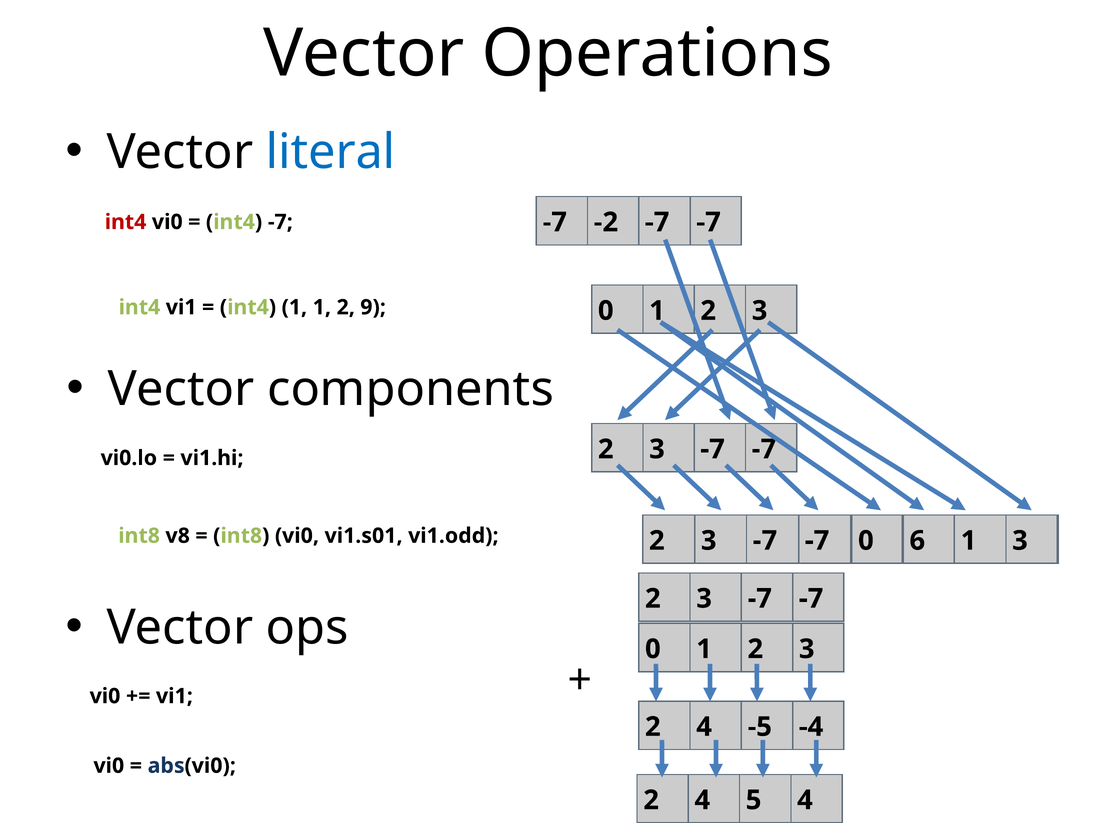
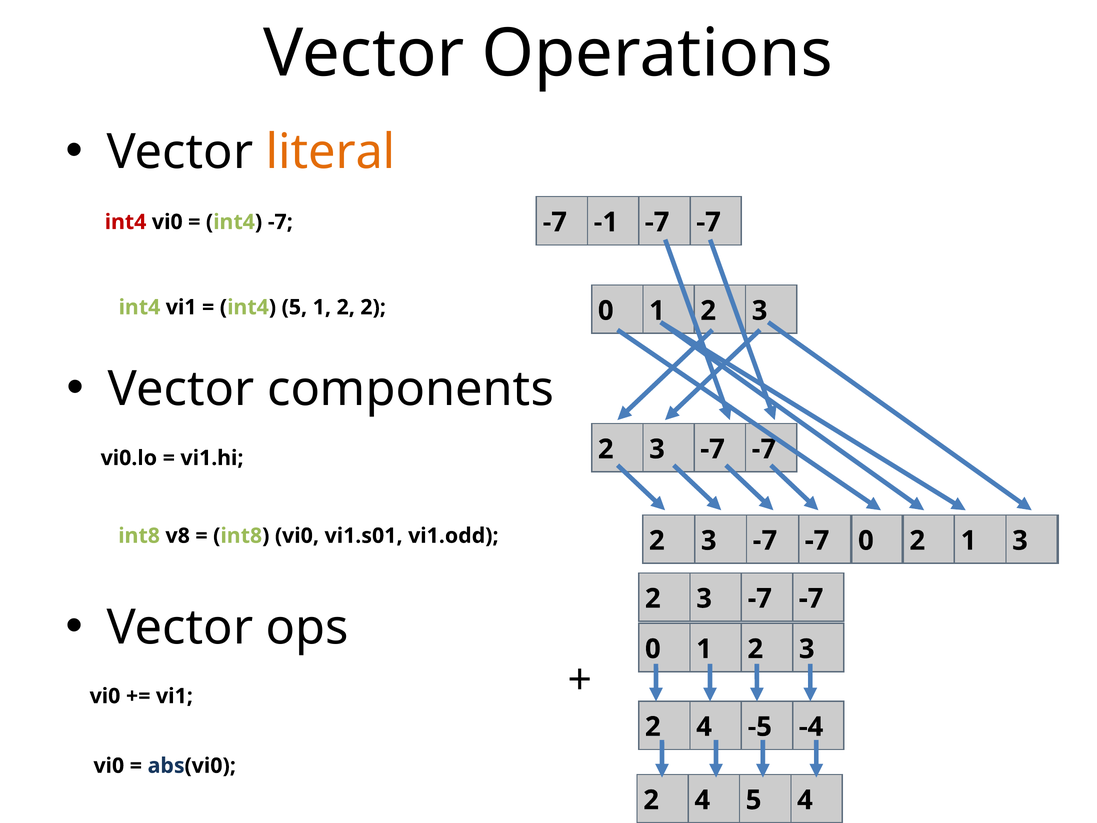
literal colour: blue -> orange (331, 152)
-2: -2 -> -1 (606, 222)
int4 1: 1 -> 5 (294, 307)
2 9: 9 -> 2 (373, 307)
0 6: 6 -> 2 (917, 541)
